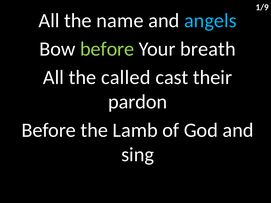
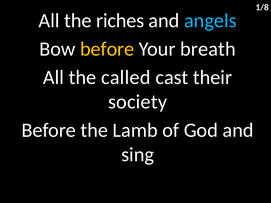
1/9: 1/9 -> 1/8 (262, 7)
name: name -> riches (120, 21)
before colour: light green -> yellow (107, 49)
pardon: pardon -> society (138, 102)
